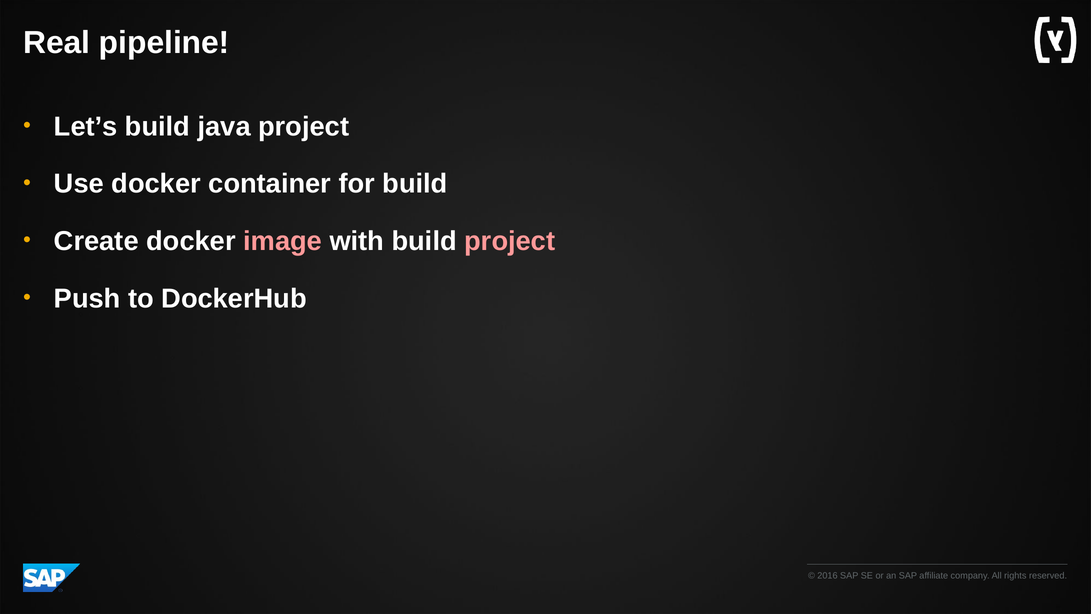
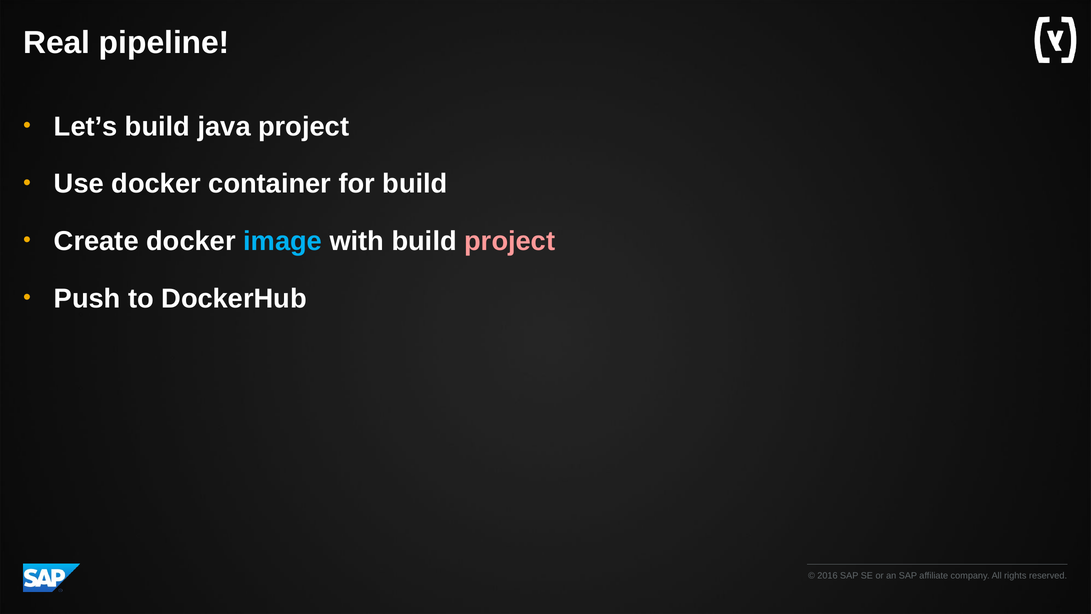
image colour: pink -> light blue (283, 241)
